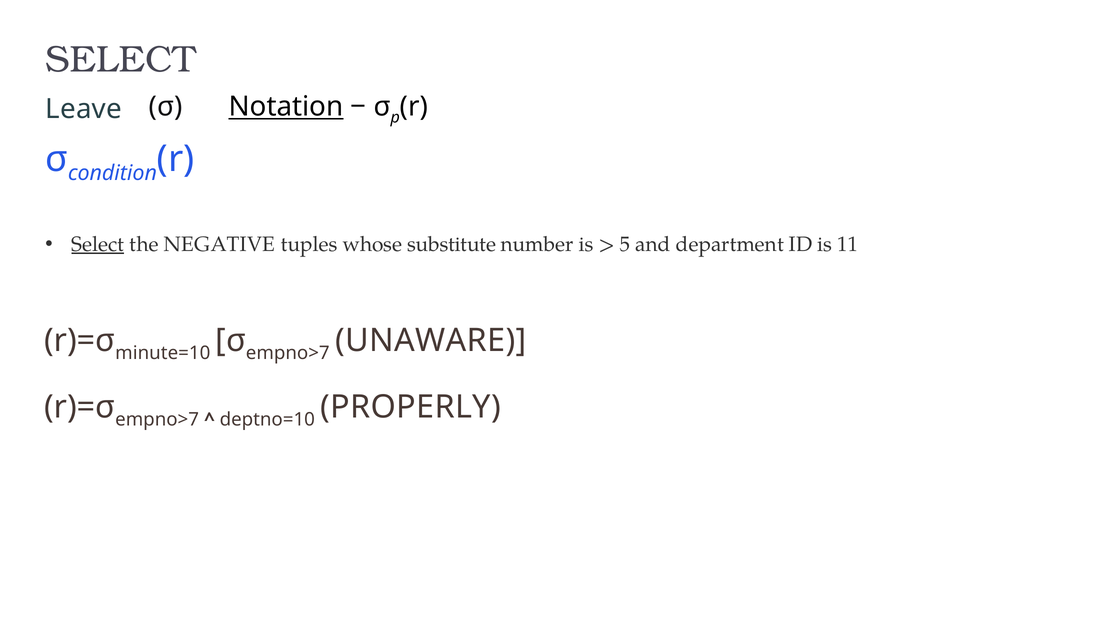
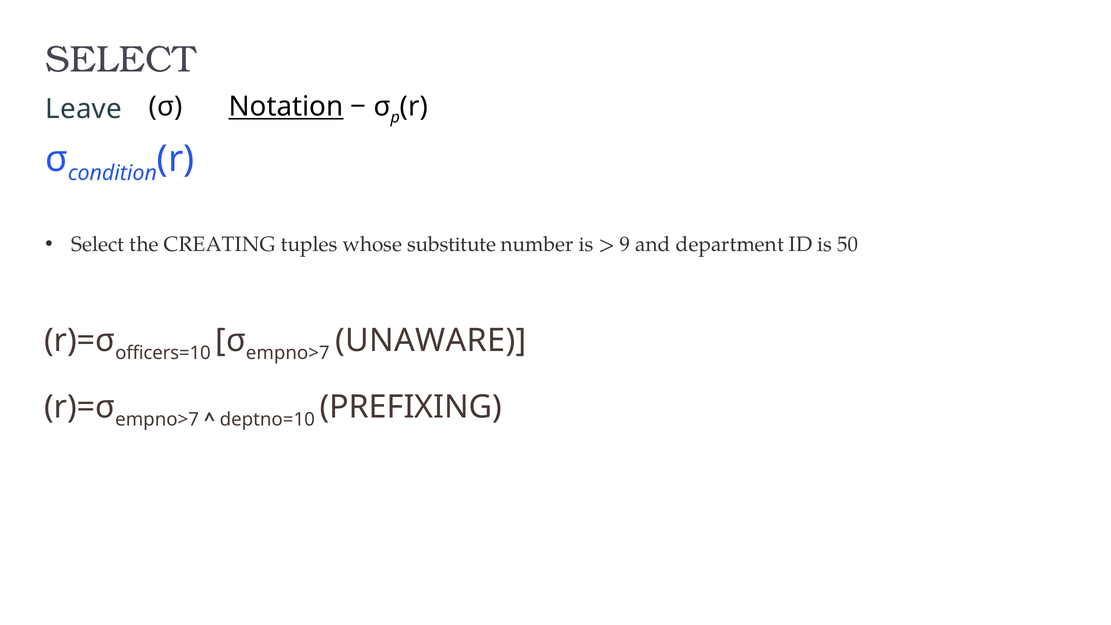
Select underline: present -> none (98, 244)
NEGATIVE: NEGATIVE -> CREATING (220, 244)
5: 5 -> 9 (625, 244)
11: 11 -> 50 (848, 244)
minute=10: minute=10 -> officers=10 (163, 353)
PROPERLY: PROPERLY -> PREFIXING (411, 407)
